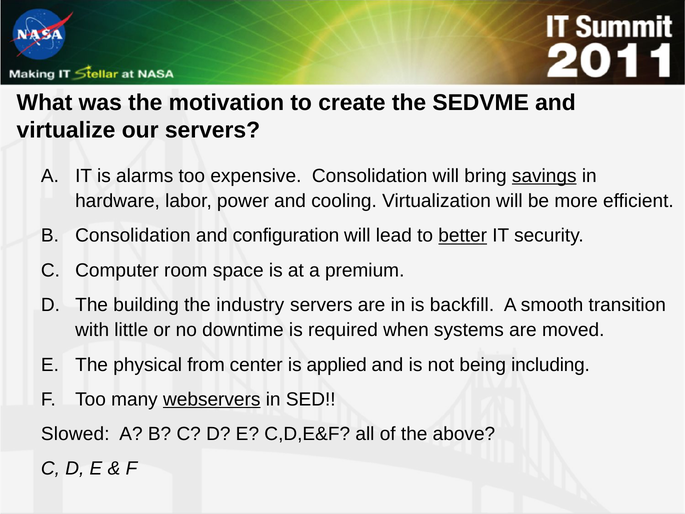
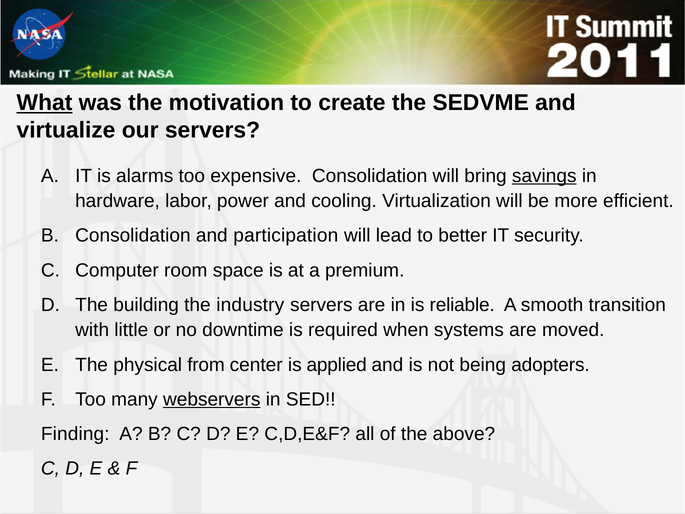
What underline: none -> present (44, 103)
configuration: configuration -> participation (286, 236)
better underline: present -> none (463, 236)
backfill: backfill -> reliable (462, 305)
including: including -> adopters (550, 365)
Slowed: Slowed -> Finding (75, 434)
